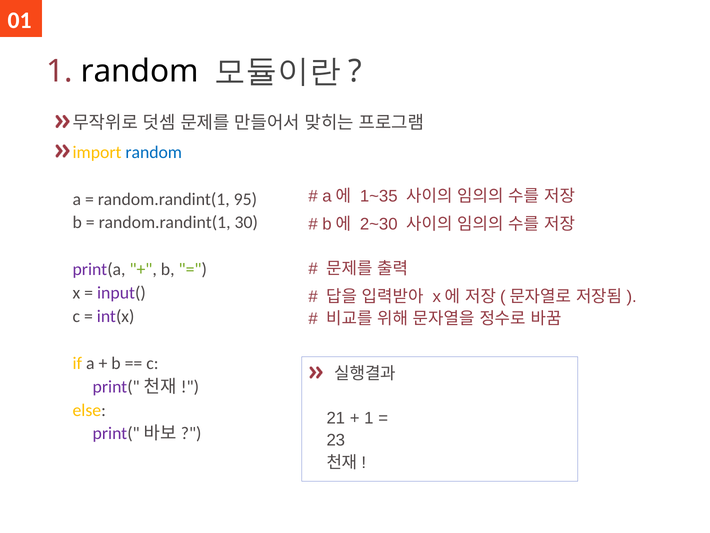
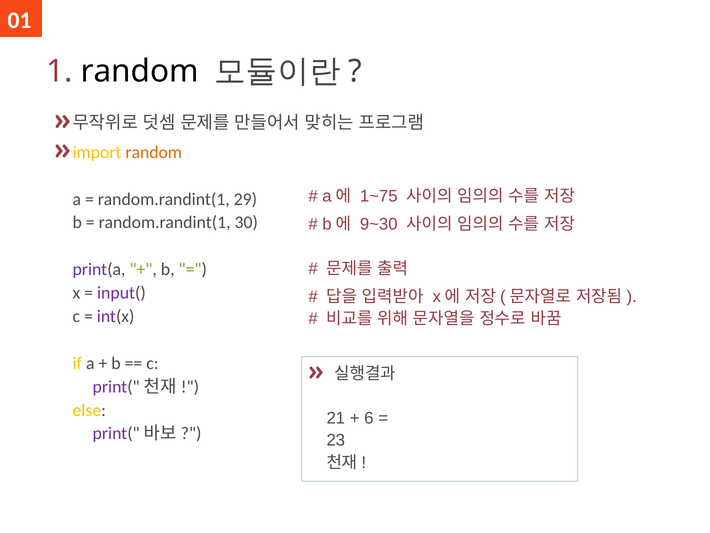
random colour: blue -> orange (154, 152)
1~35: 1~35 -> 1~75 (379, 196)
95: 95 -> 29 (245, 199)
2~30: 2~30 -> 9~30 (379, 224)
1: 1 -> 6 (369, 418)
